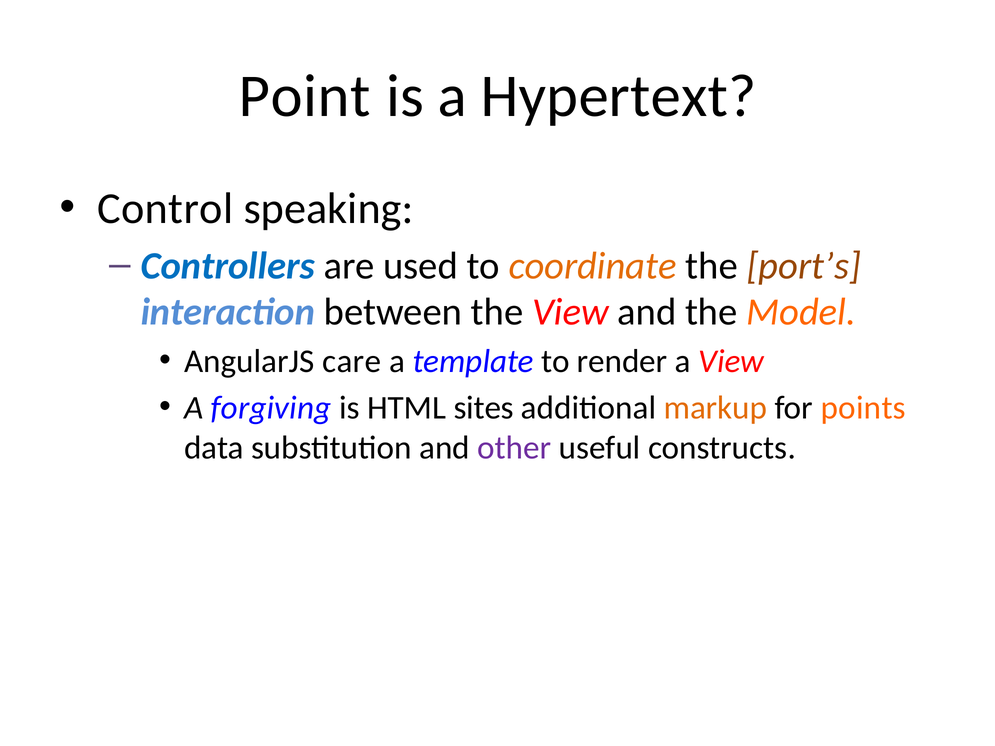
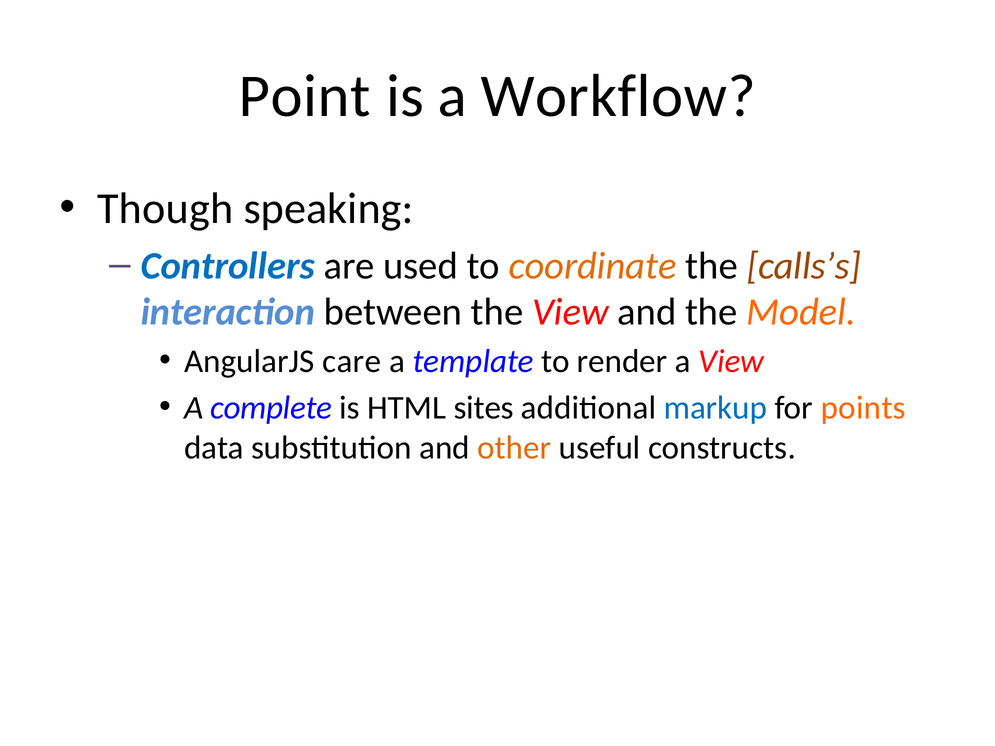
Hypertext: Hypertext -> Workflow (618, 96)
Control: Control -> Though (165, 209)
port’s: port’s -> calls’s (804, 266)
forgiving: forgiving -> complete (271, 408)
markup colour: orange -> blue (715, 408)
other colour: purple -> orange (514, 448)
